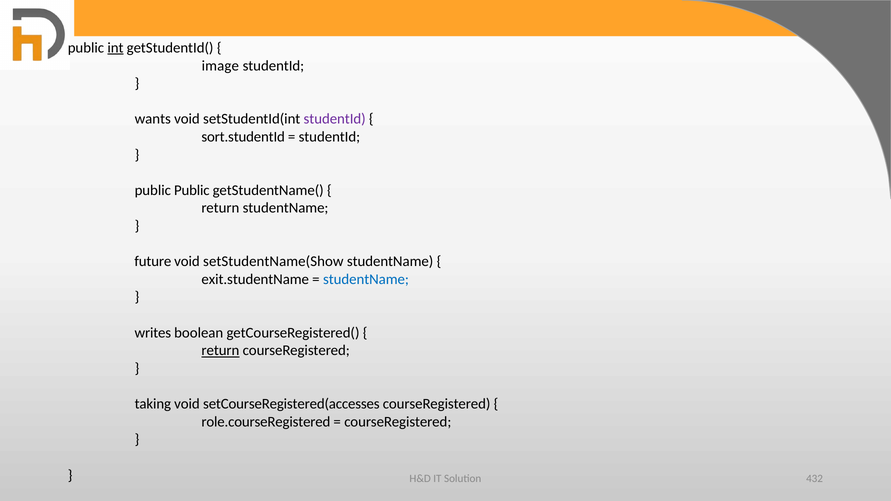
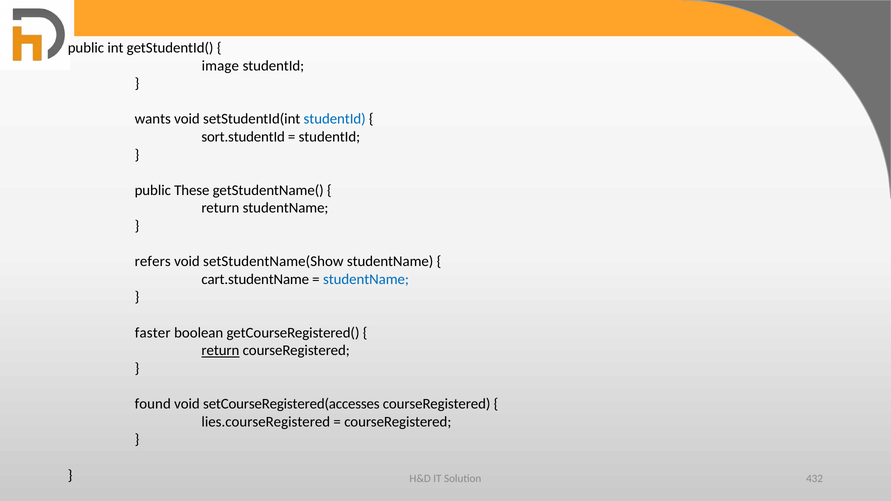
int underline: present -> none (115, 48)
studentId colour: purple -> blue (335, 119)
public Public: Public -> These (192, 190)
future: future -> refers (153, 262)
exit.studentName: exit.studentName -> cart.studentName (255, 279)
writes: writes -> faster (153, 333)
taking: taking -> found (153, 404)
role.courseRegistered: role.courseRegistered -> lies.courseRegistered (266, 422)
